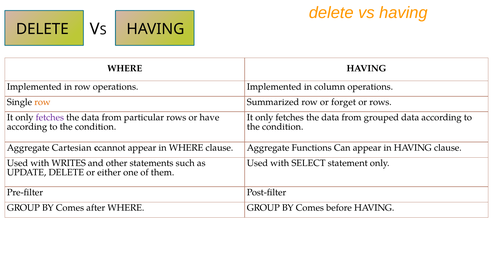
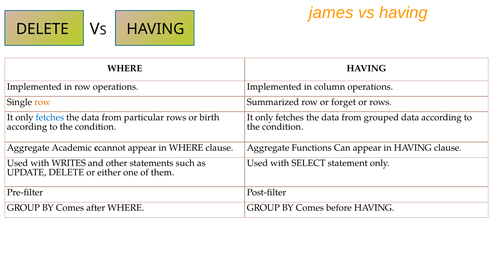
delete: delete -> james (331, 13)
fetches colour: purple -> blue (50, 118)
have: have -> birth (209, 118)
Cartesian: Cartesian -> Academic (72, 148)
